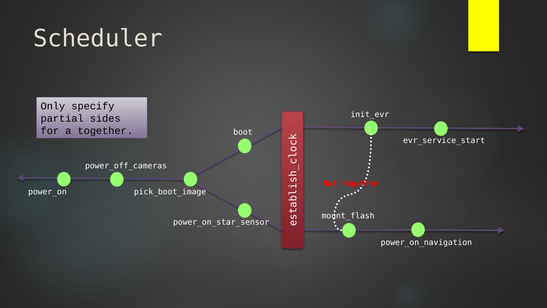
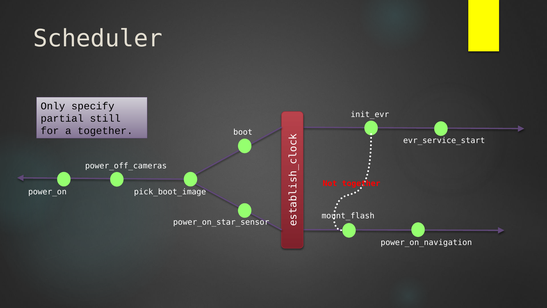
sides: sides -> still (105, 118)
